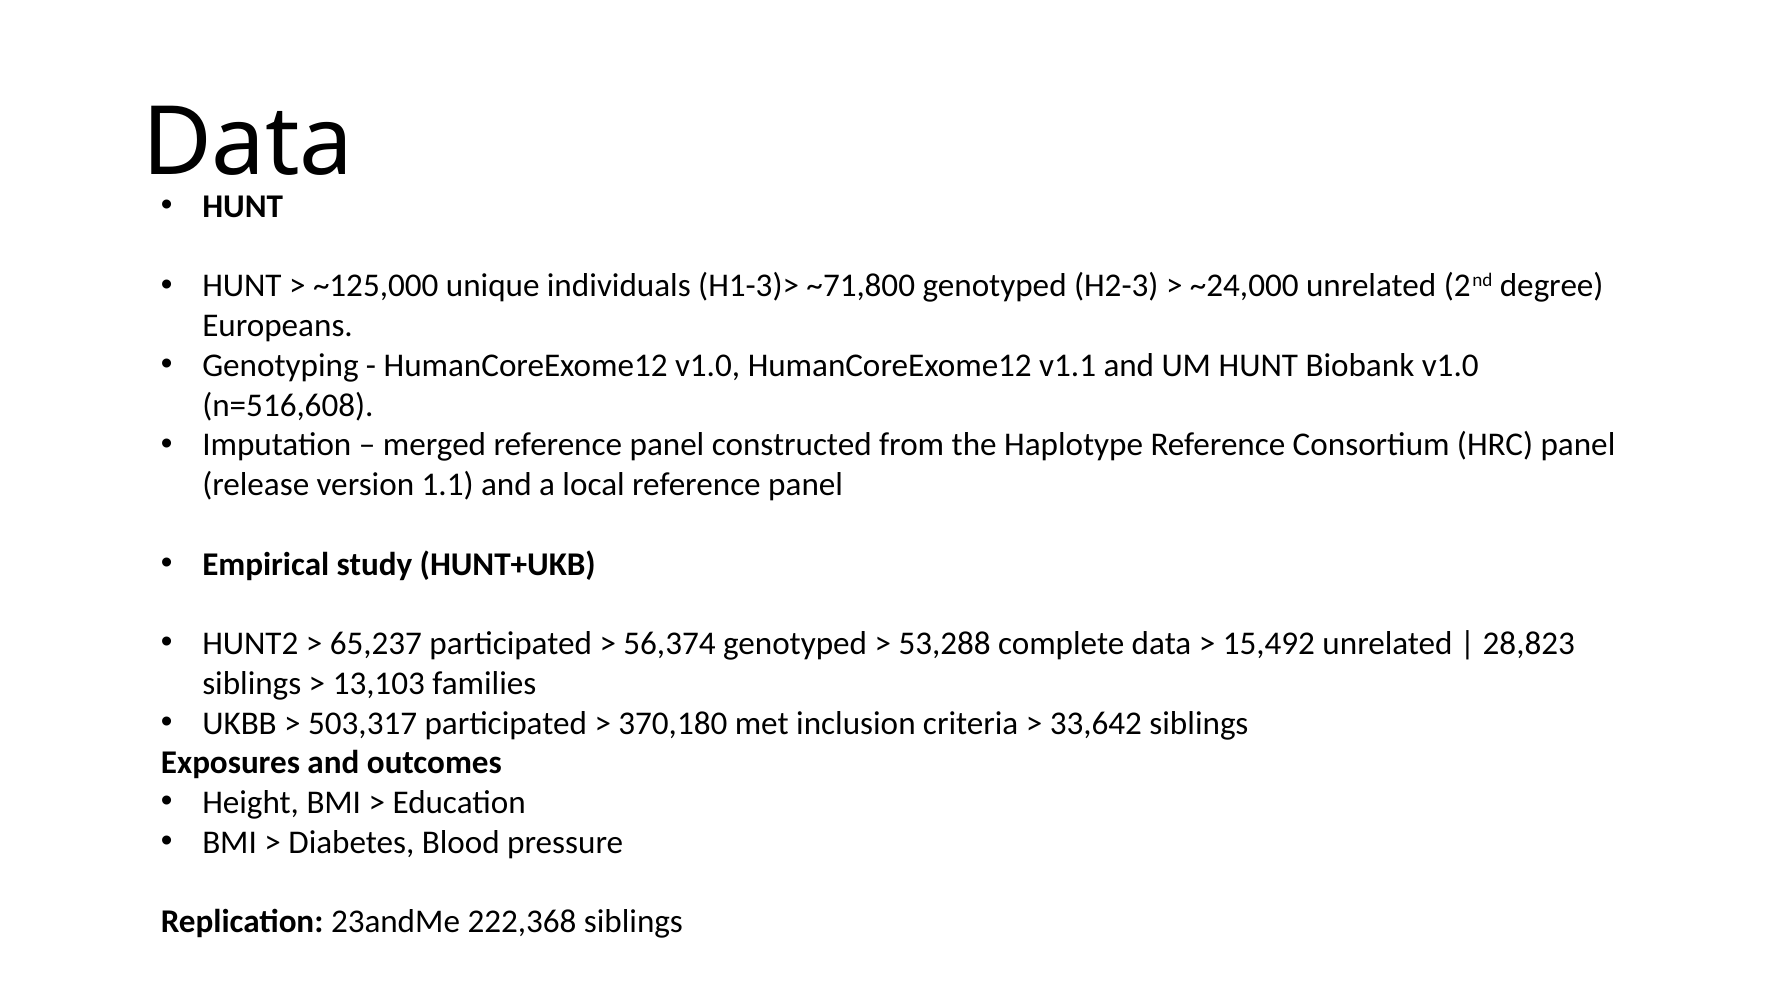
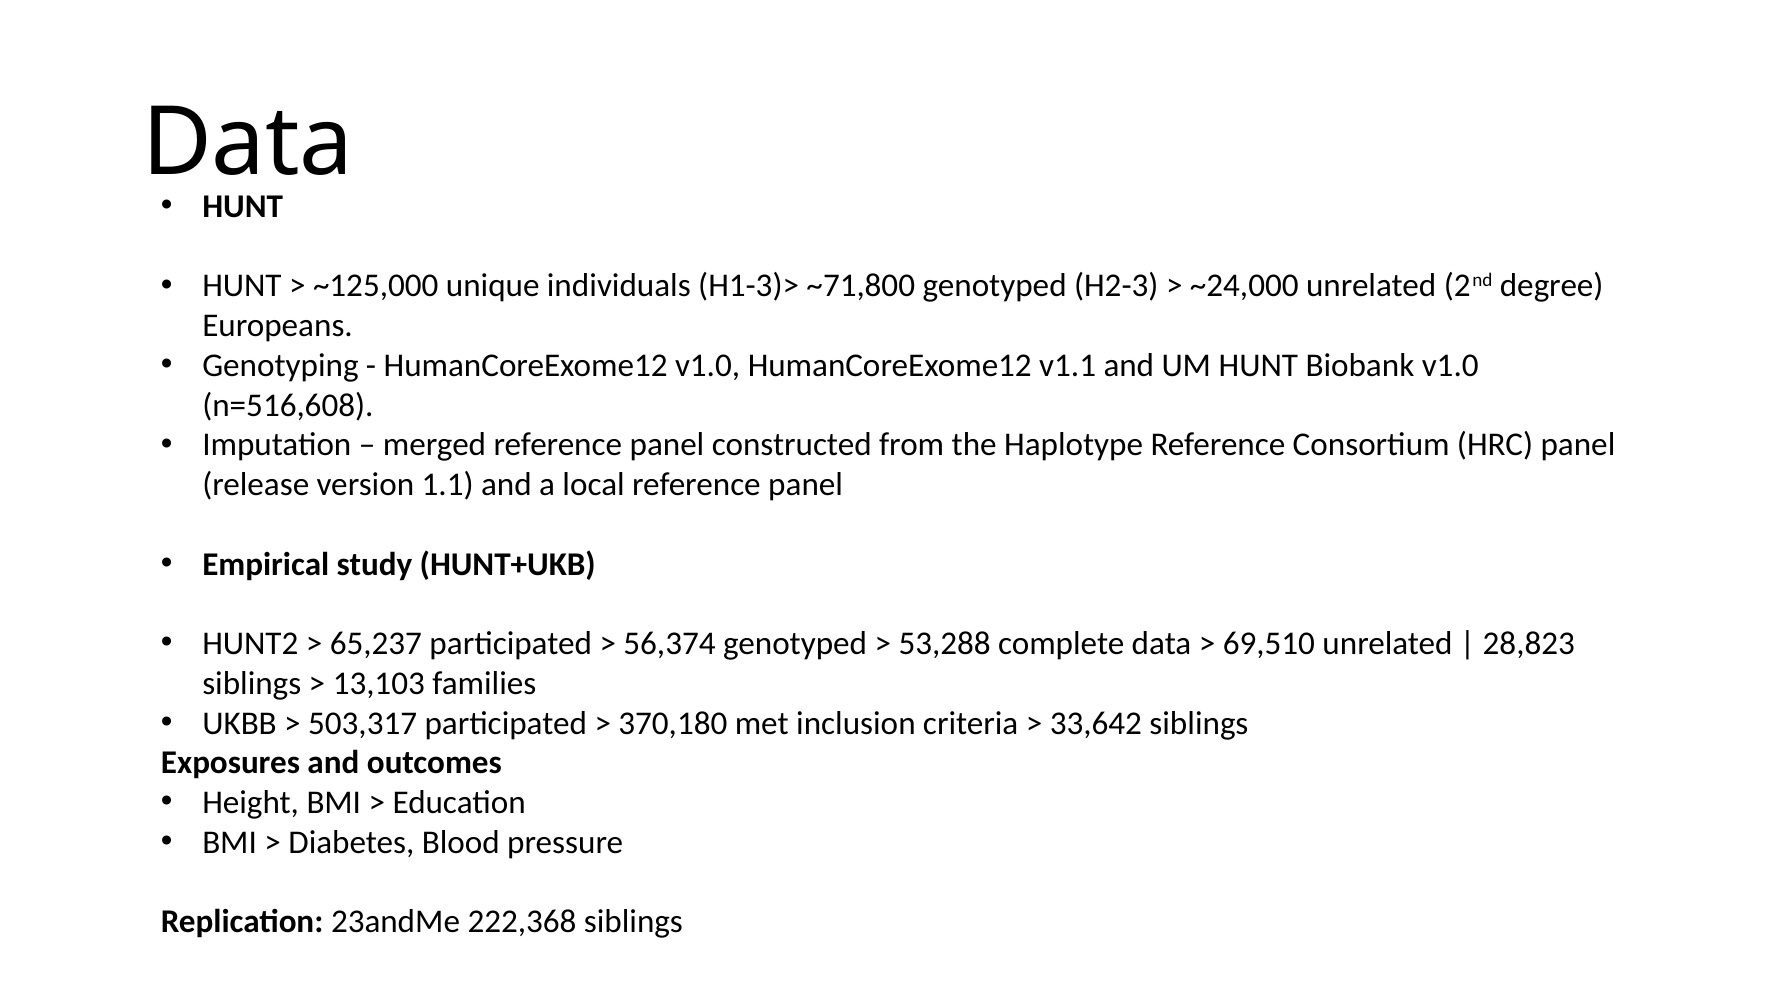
15,492: 15,492 -> 69,510 (1269, 644)
